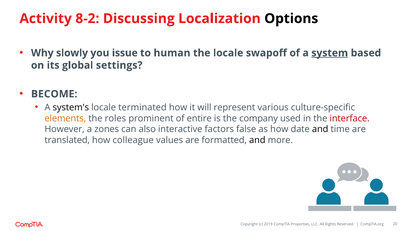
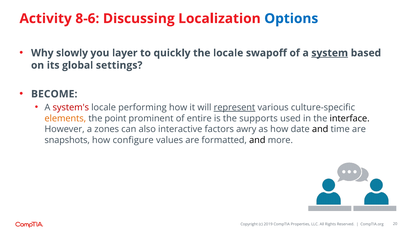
8-2: 8-2 -> 8-6 (87, 19)
Options colour: black -> blue (291, 19)
issue: issue -> layer (125, 53)
human: human -> quickly (172, 53)
system's colour: black -> red (71, 107)
terminated: terminated -> performing (142, 107)
represent underline: none -> present (234, 107)
roles: roles -> point (115, 118)
company: company -> supports (259, 118)
interface colour: red -> black (350, 118)
false: false -> awry (246, 129)
translated: translated -> snapshots (67, 140)
colleague: colleague -> configure (133, 140)
